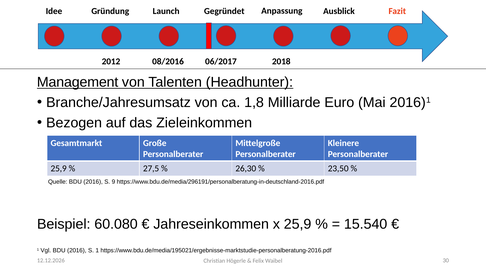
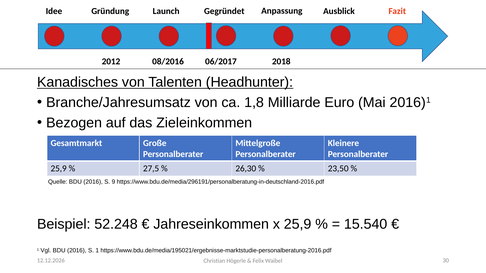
Management: Management -> Kanadisches (78, 82)
60.080: 60.080 -> 52.248 (116, 225)
